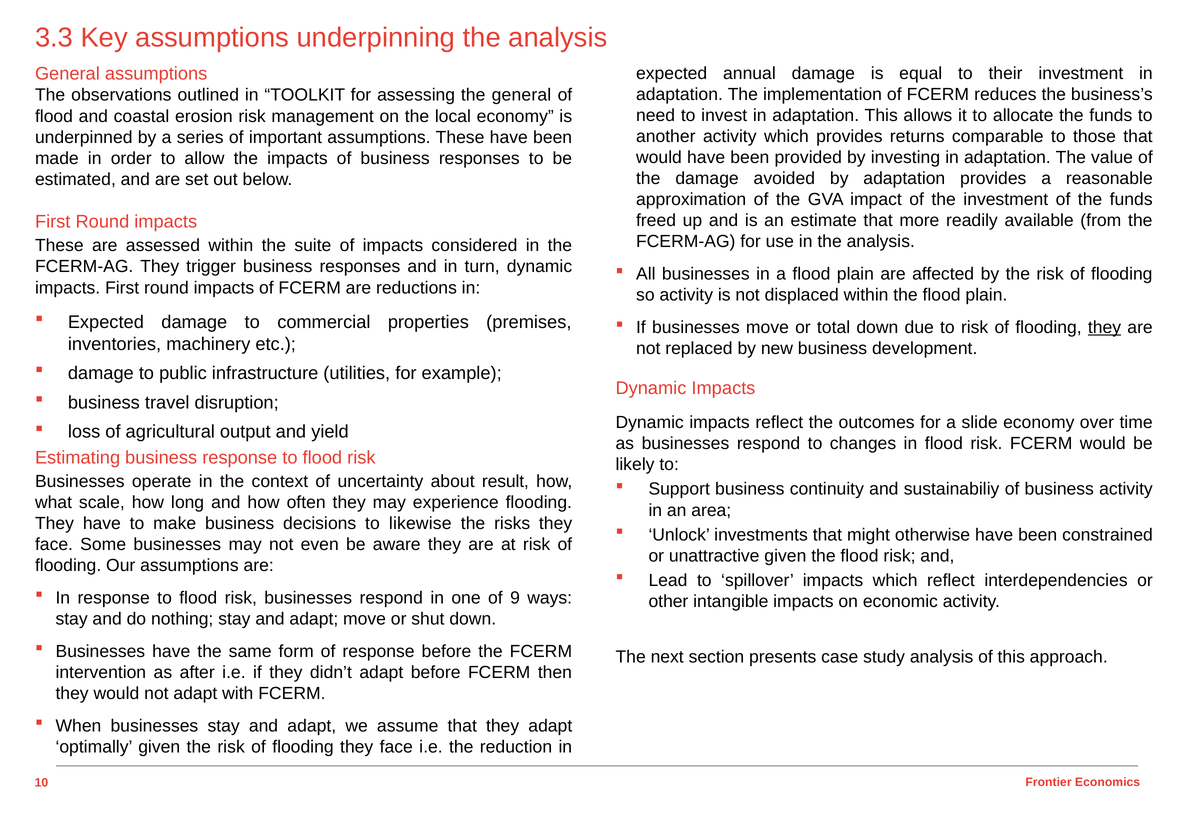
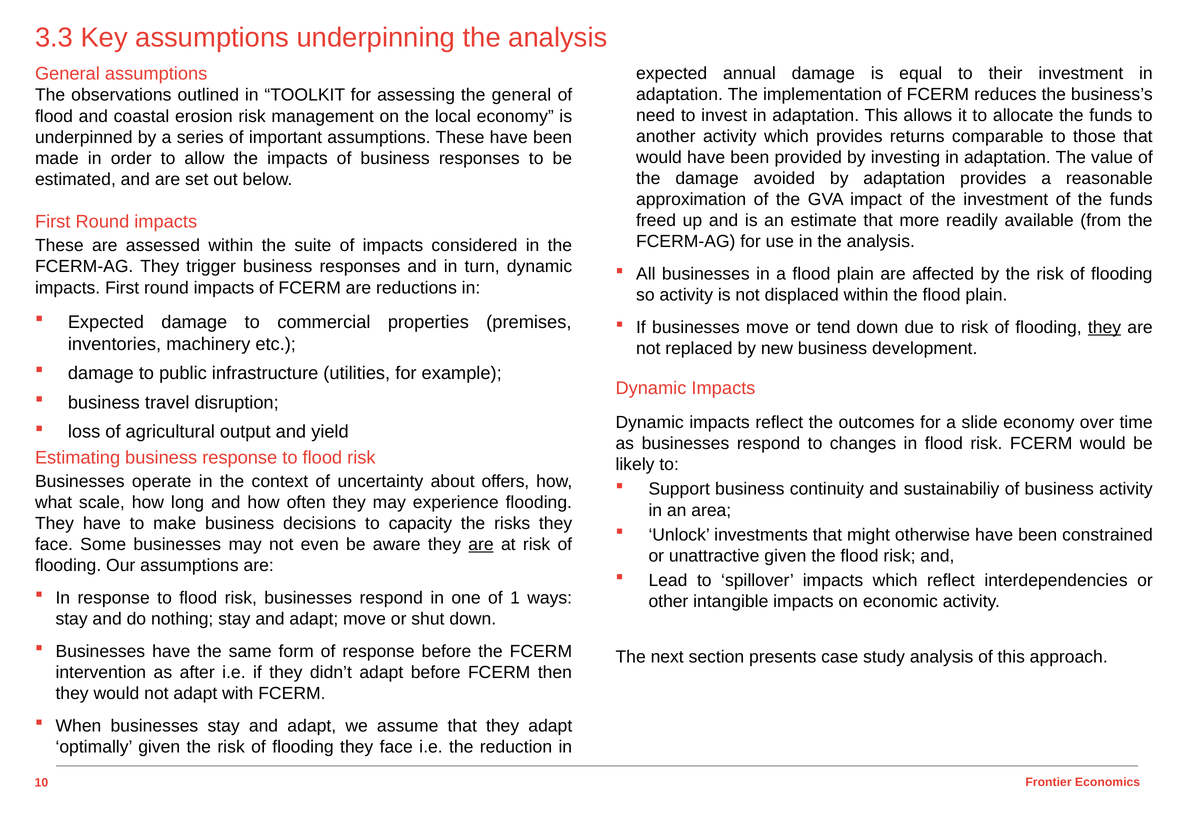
total: total -> tend (834, 327)
result: result -> offers (505, 481)
likewise: likewise -> capacity (420, 523)
are underline: none -> present (481, 544)
9: 9 -> 1 (515, 598)
